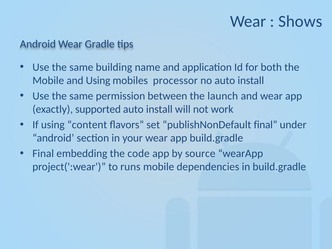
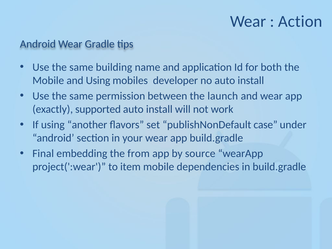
Shows: Shows -> Action (300, 21)
processor: processor -> developer (175, 80)
content: content -> another (87, 125)
publishNonDefault final: final -> case (266, 125)
code: code -> from (139, 153)
runs: runs -> item (130, 167)
